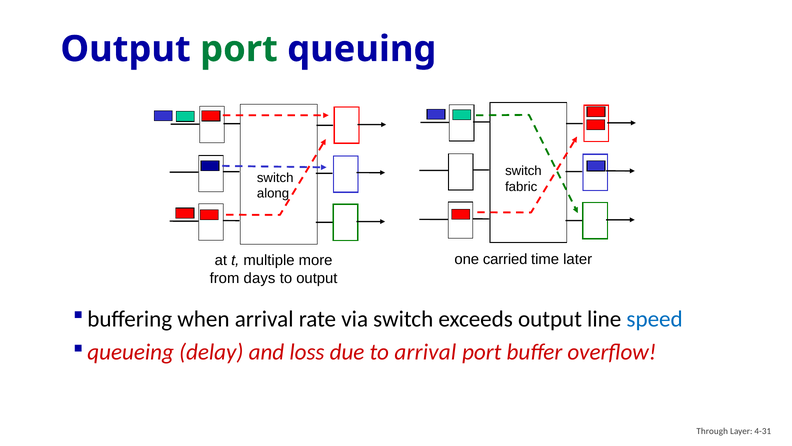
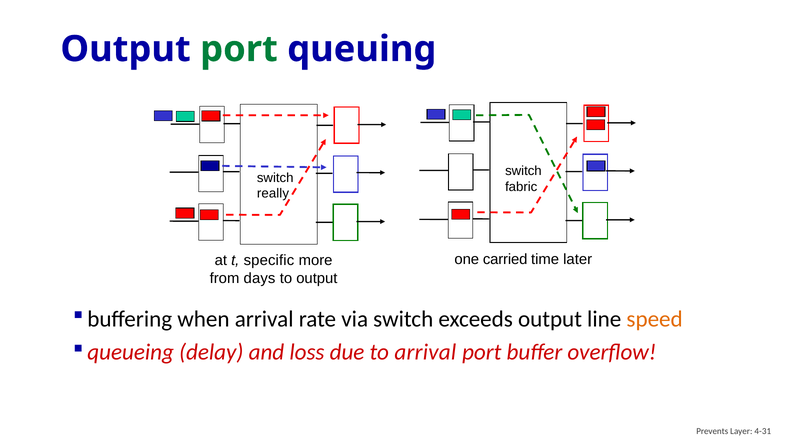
along: along -> really (273, 193)
multiple: multiple -> specific (269, 260)
speed colour: blue -> orange (655, 319)
Through: Through -> Prevents (712, 431)
